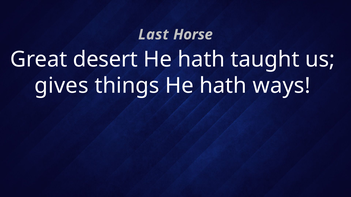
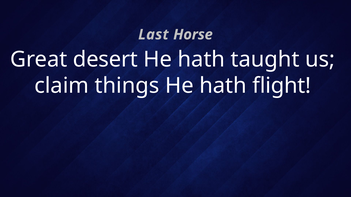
gives: gives -> claim (62, 86)
ways: ways -> flight (282, 86)
